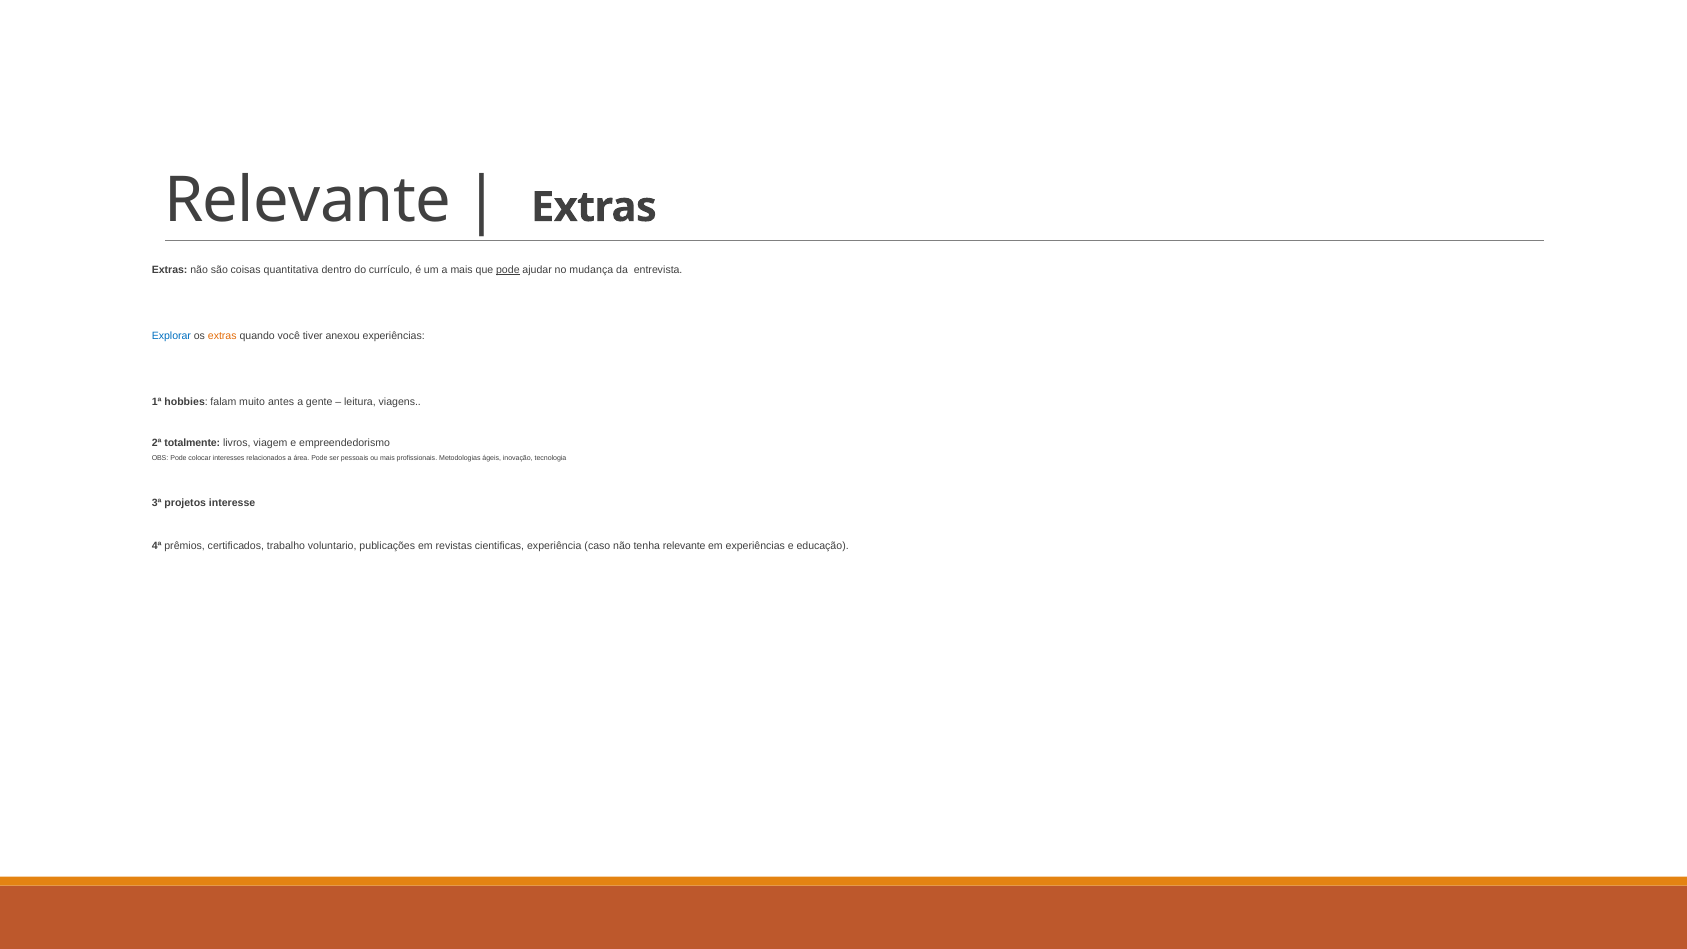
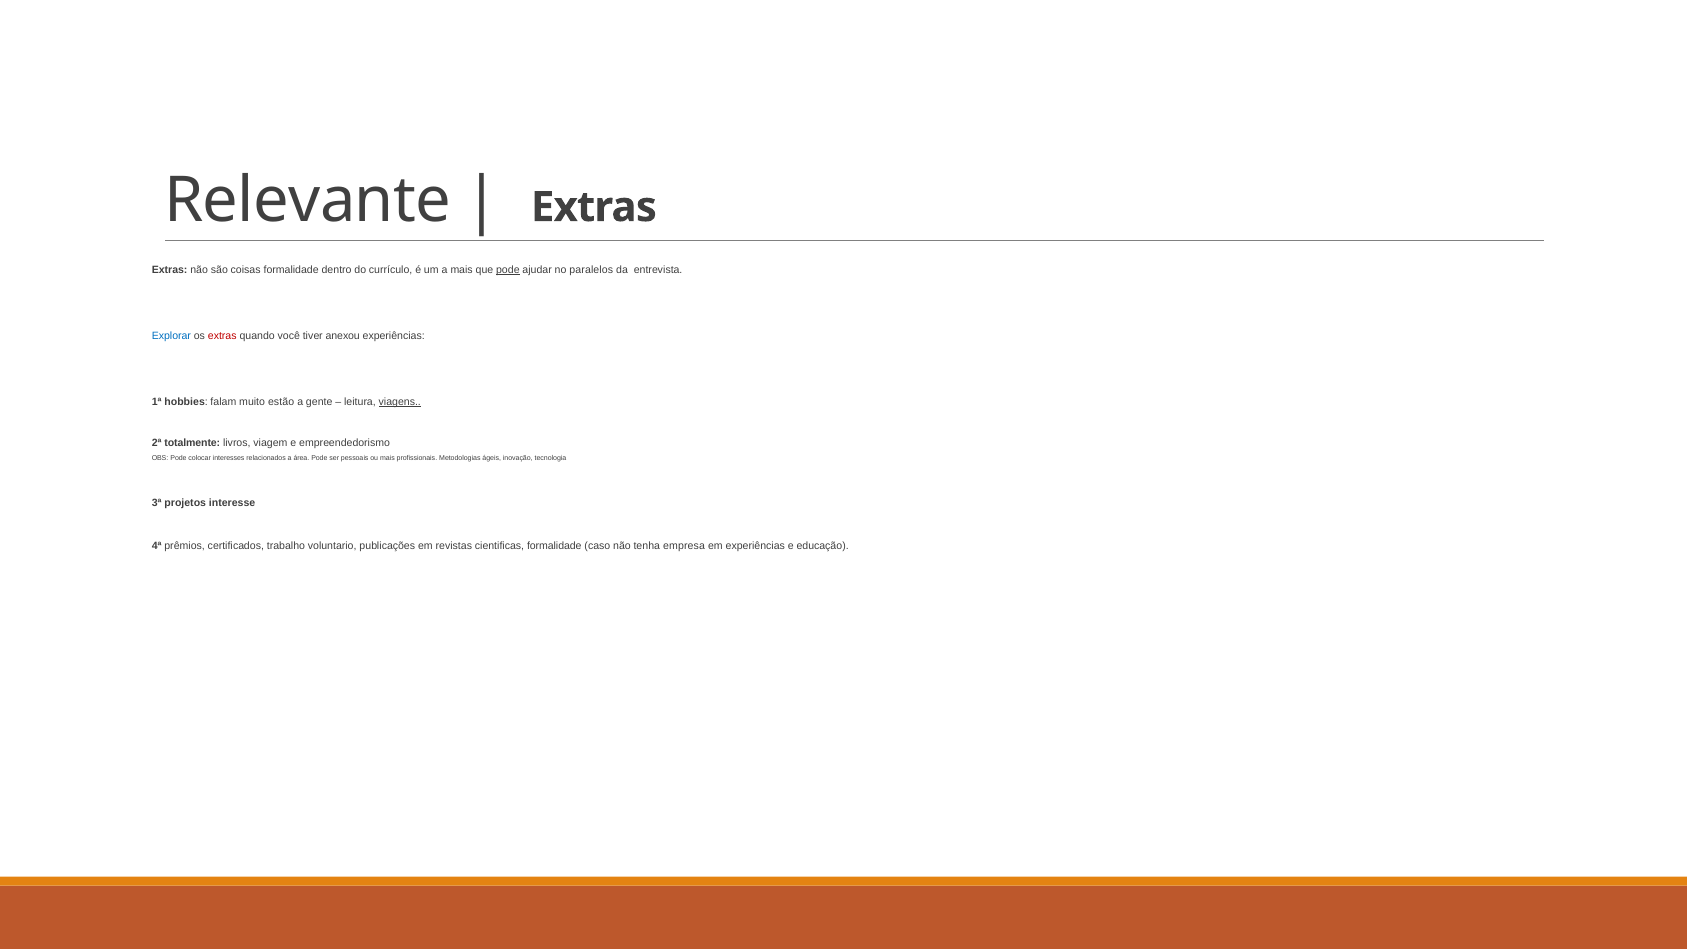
coisas quantitativa: quantitativa -> formalidade (291, 270)
mudança: mudança -> paralelos (591, 270)
extras colour: orange -> red (222, 336)
antes: antes -> estão (281, 402)
viagens underline: none -> present (400, 402)
cientificas experiência: experiência -> formalidade (554, 546)
tenha relevante: relevante -> empresa (684, 546)
